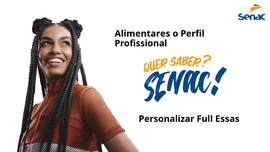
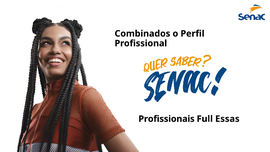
Alimentares: Alimentares -> Combinados (142, 34)
Personalizar: Personalizar -> Profissionais (167, 119)
